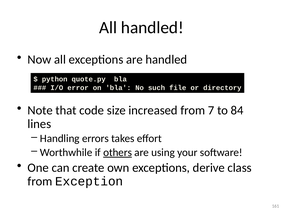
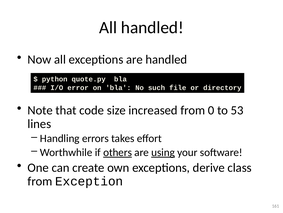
7: 7 -> 0 (211, 110)
84: 84 -> 53 (237, 110)
using underline: none -> present (163, 152)
